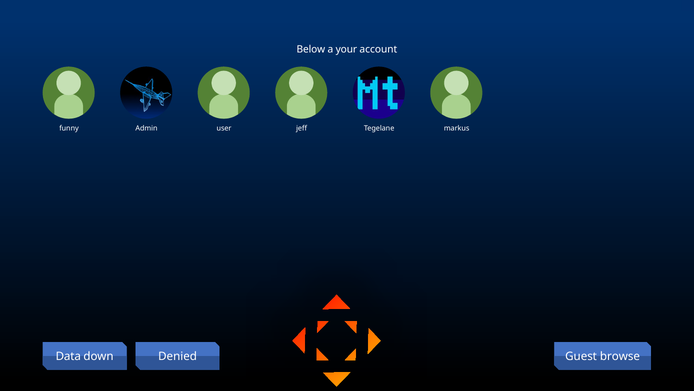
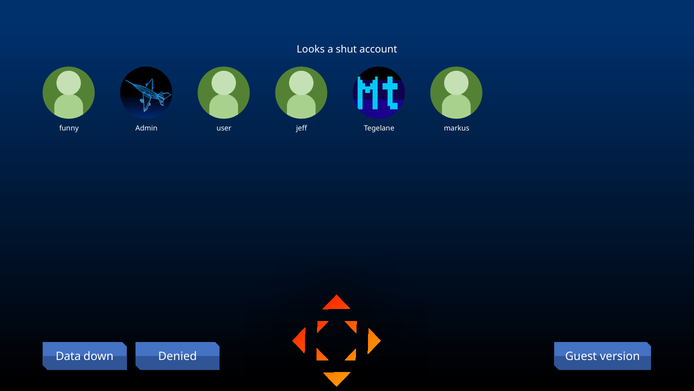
Below: Below -> Looks (311, 49)
your: your -> shut (346, 49)
browse: browse -> version (620, 356)
